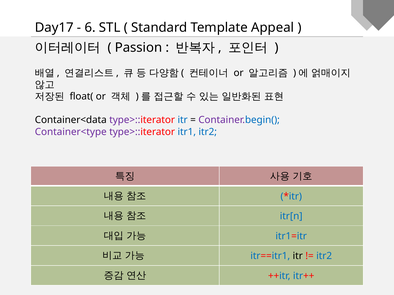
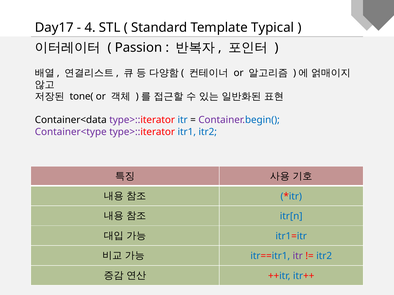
6: 6 -> 4 (90, 28)
Appeal: Appeal -> Typical (273, 28)
float(: float( -> tone( (82, 97)
itr colour: black -> purple (298, 256)
